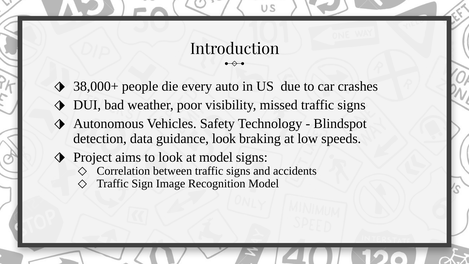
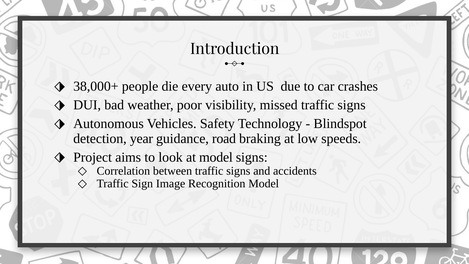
data: data -> year (141, 138)
guidance look: look -> road (224, 138)
